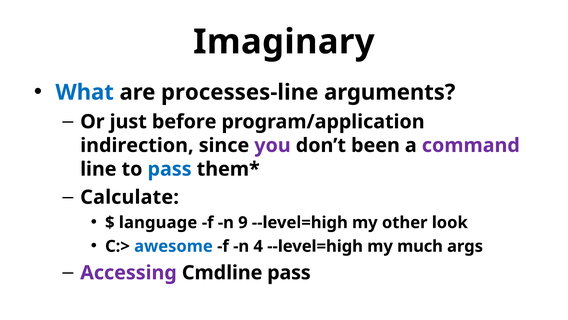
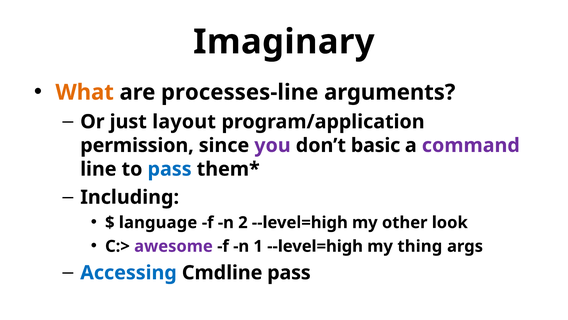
What colour: blue -> orange (85, 92)
before: before -> layout (184, 122)
indirection: indirection -> permission (137, 145)
been: been -> basic (376, 145)
Calculate: Calculate -> Including (130, 197)
9: 9 -> 2 (243, 222)
awesome colour: blue -> purple (173, 246)
4: 4 -> 1 (258, 246)
much: much -> thing (420, 246)
Accessing colour: purple -> blue (128, 272)
